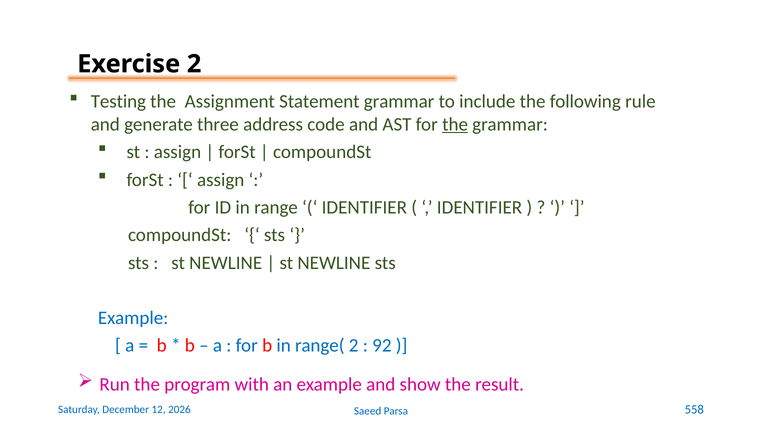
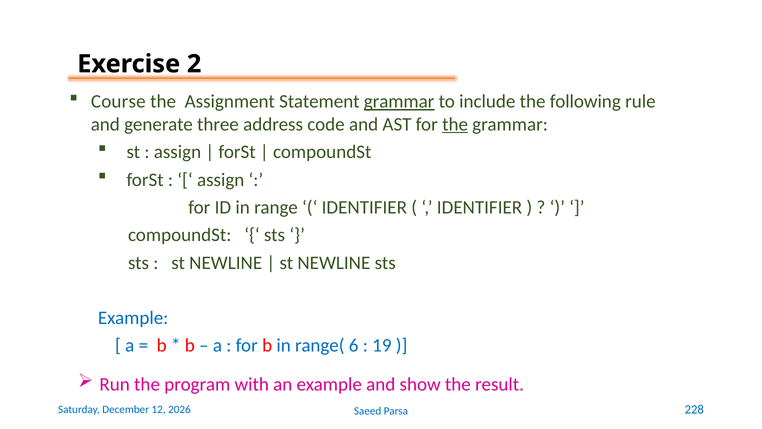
Testing: Testing -> Course (118, 101)
grammar underline: none -> present (399, 101)
range( 2: 2 -> 6 (354, 345)
92: 92 -> 19 (382, 345)
558: 558 -> 228 (694, 409)
